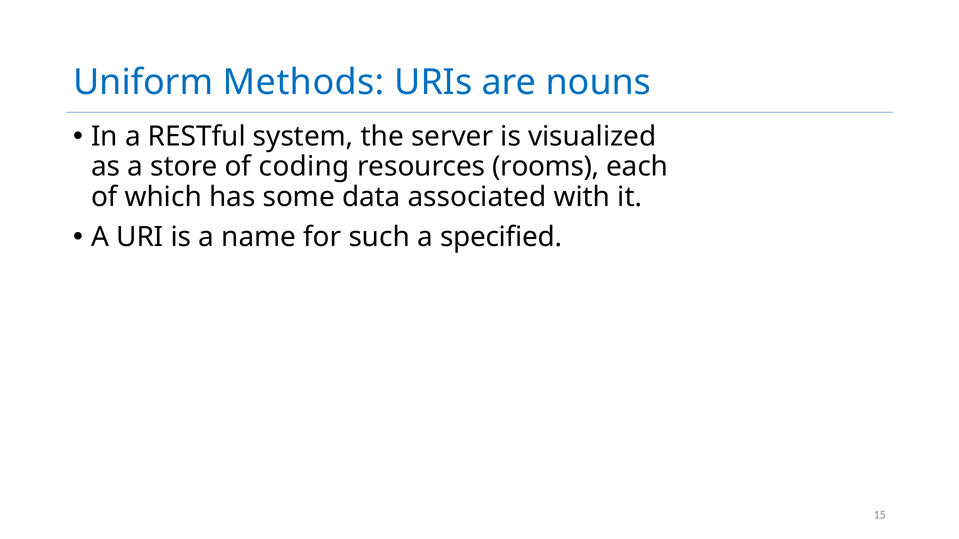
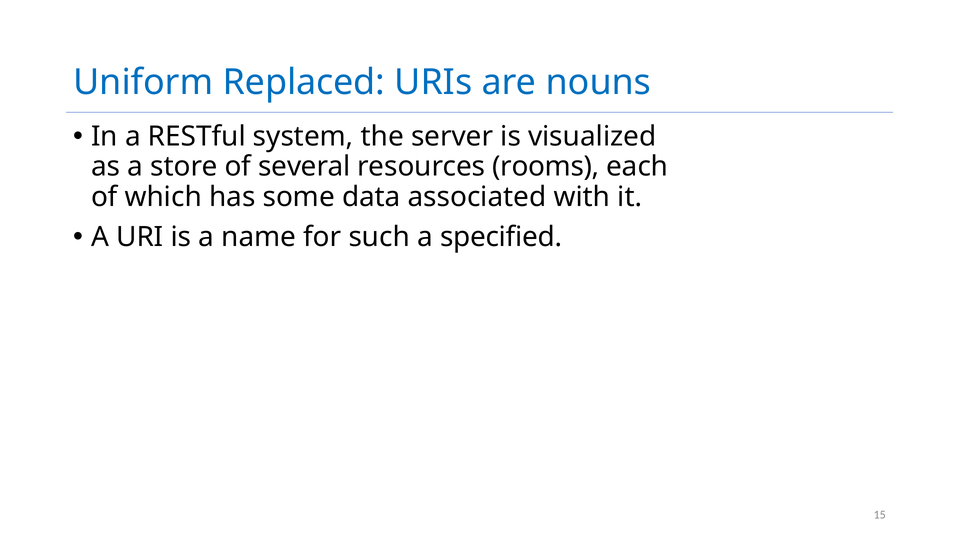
Methods: Methods -> Replaced (304, 82)
coding: coding -> several (304, 167)
